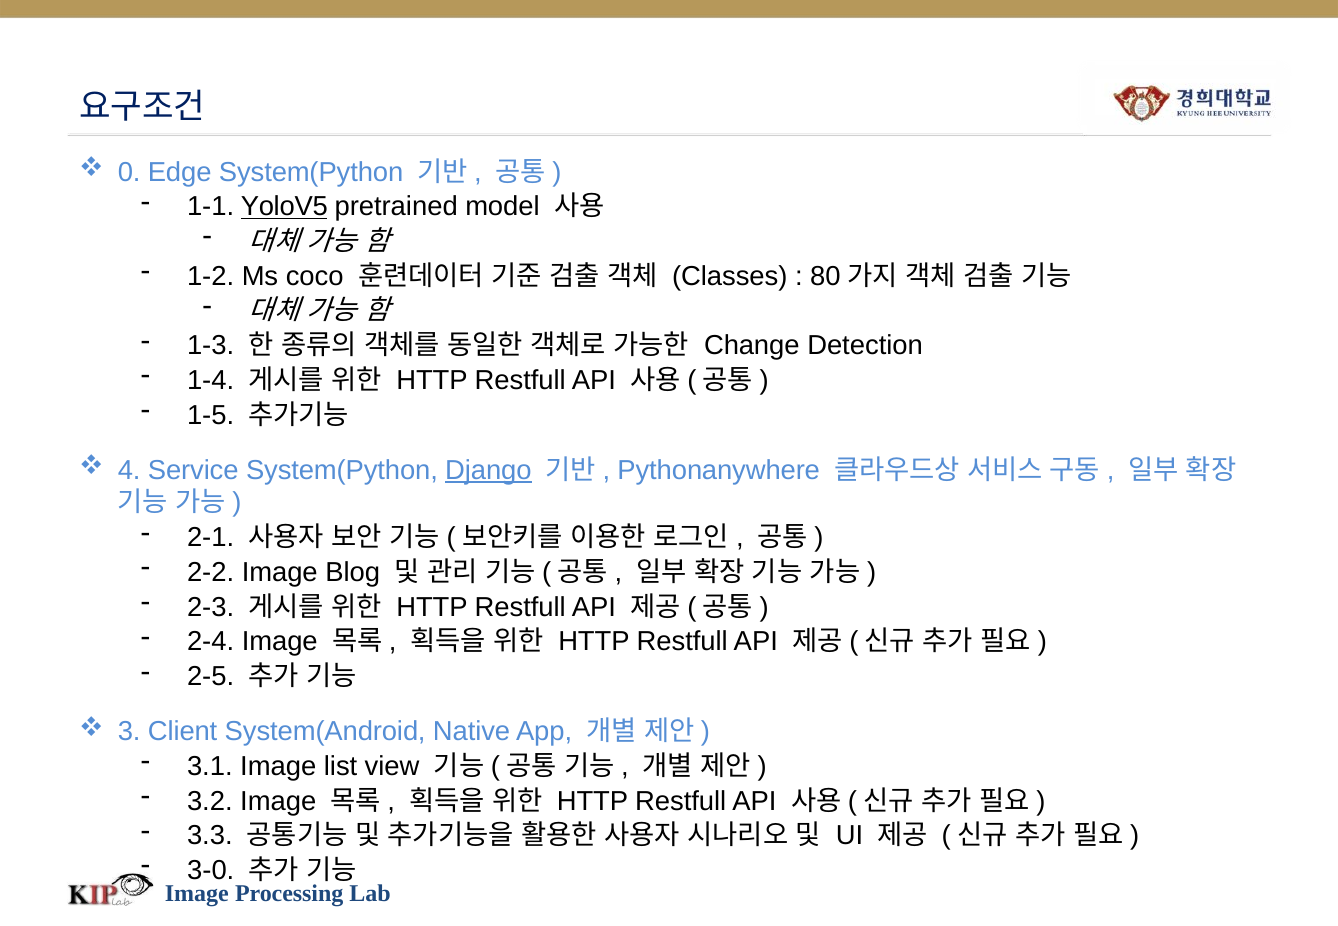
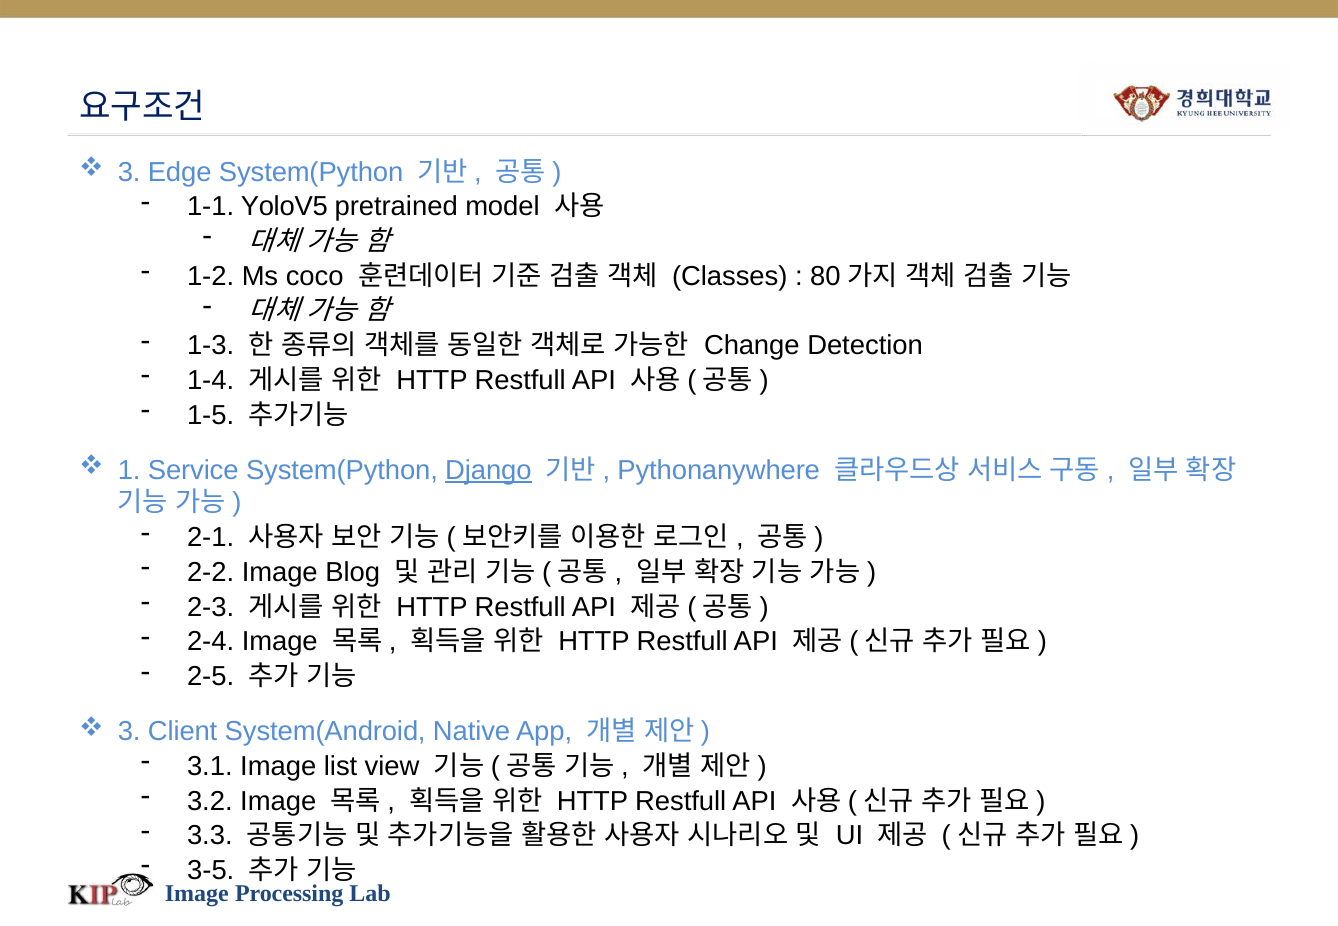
0: 0 -> 3 (129, 172)
YoloV5 underline: present -> none (284, 207)
4: 4 -> 1 (129, 470)
3-0: 3-0 -> 3-5 (211, 871)
